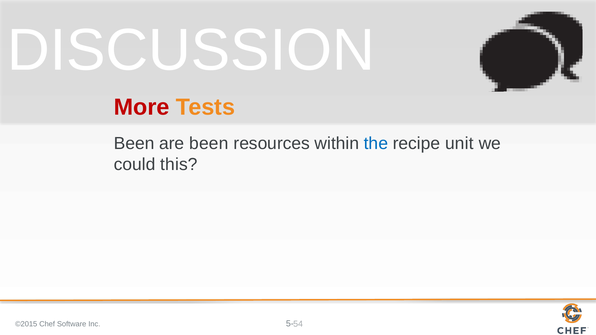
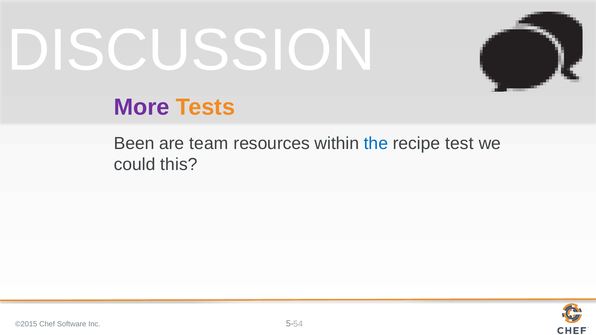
More colour: red -> purple (142, 107)
are been: been -> team (209, 144)
unit: unit -> test (459, 144)
